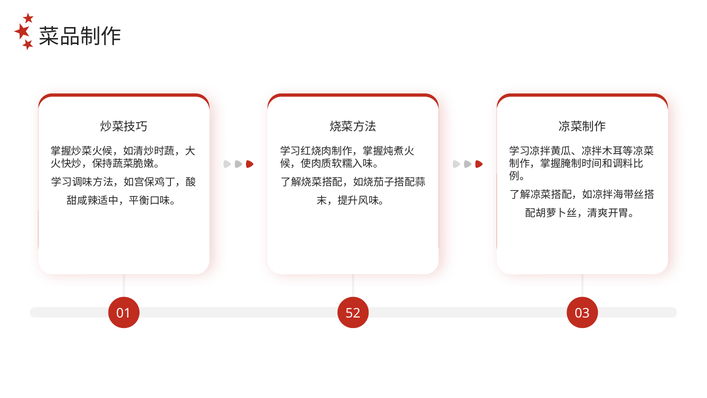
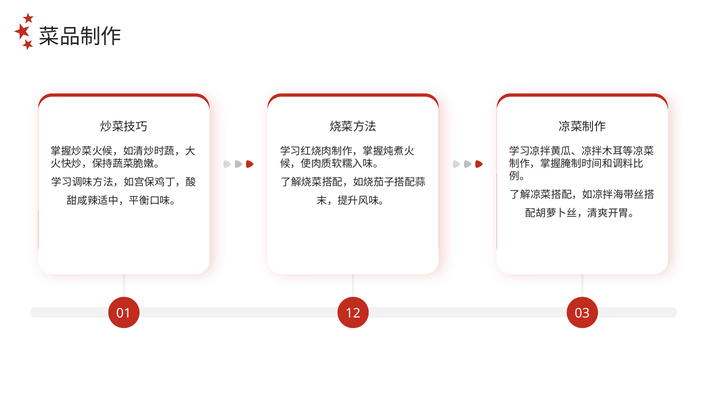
52: 52 -> 12 (353, 313)
